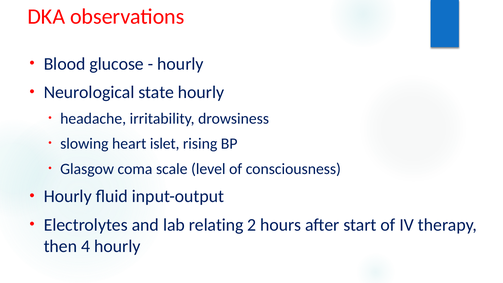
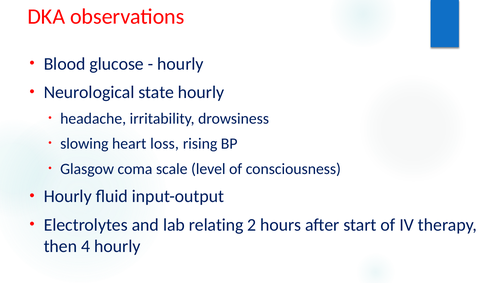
islet: islet -> loss (165, 144)
